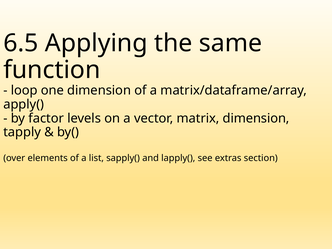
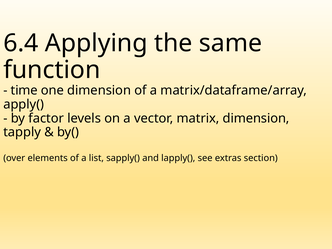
6.5: 6.5 -> 6.4 (21, 43)
loop: loop -> time (24, 90)
